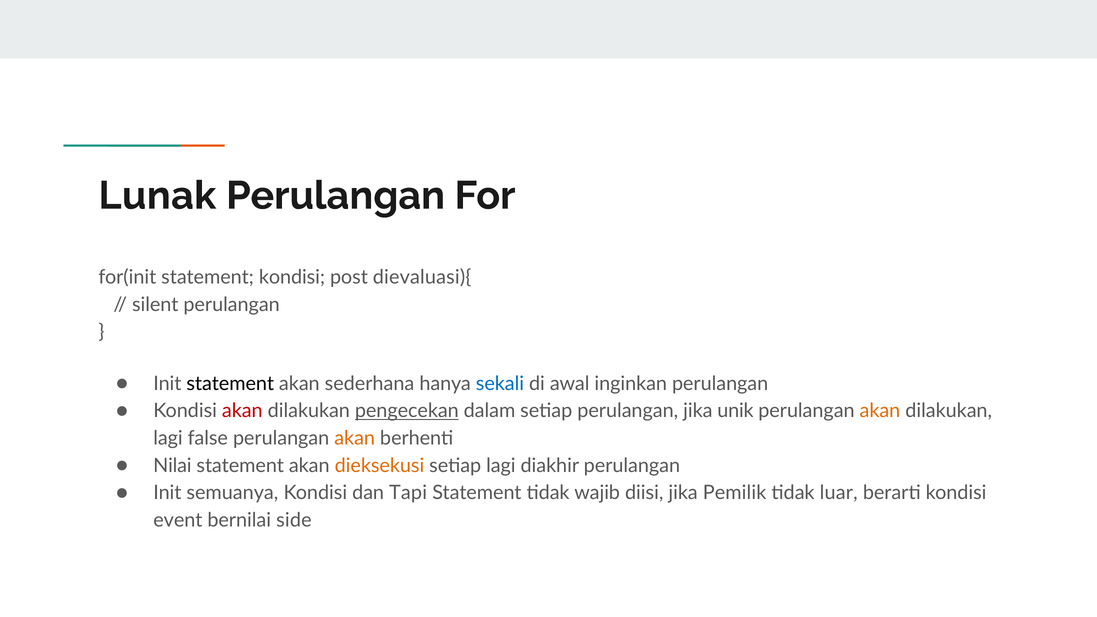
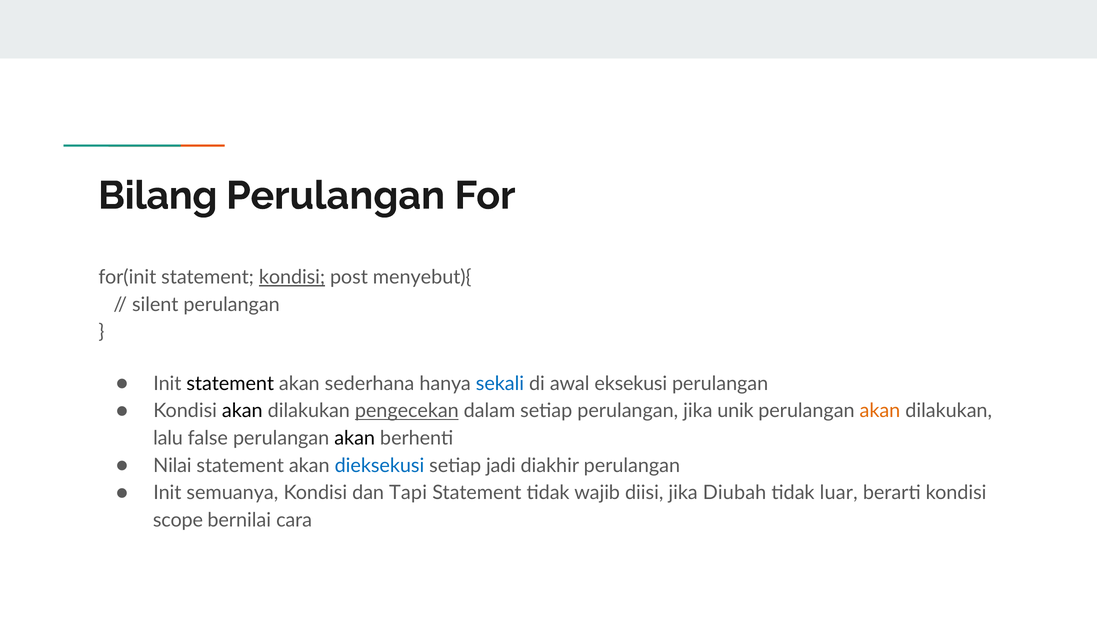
Lunak: Lunak -> Bilang (158, 196)
kondisi underline: none -> present (292, 277)
dievaluasi){: dievaluasi){ -> menyebut){ (422, 277)
inginkan: inginkan -> eksekusi (631, 384)
akan colour: red -> black (242, 411)
lagi: lagi -> lalu (168, 438)
akan colour: orange -> black (355, 438)
dieksekusi colour: orange -> blue (379, 466)
setiap lagi: lagi -> jadi (501, 466)
Pemilik: Pemilik -> Diubah (735, 493)
event: event -> scope (178, 520)
side: side -> cara (294, 520)
